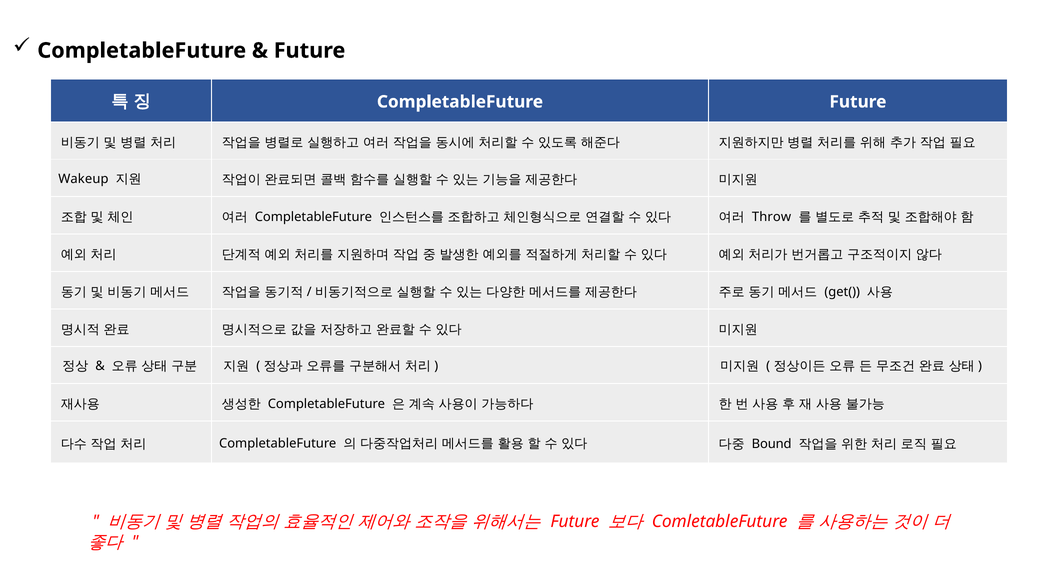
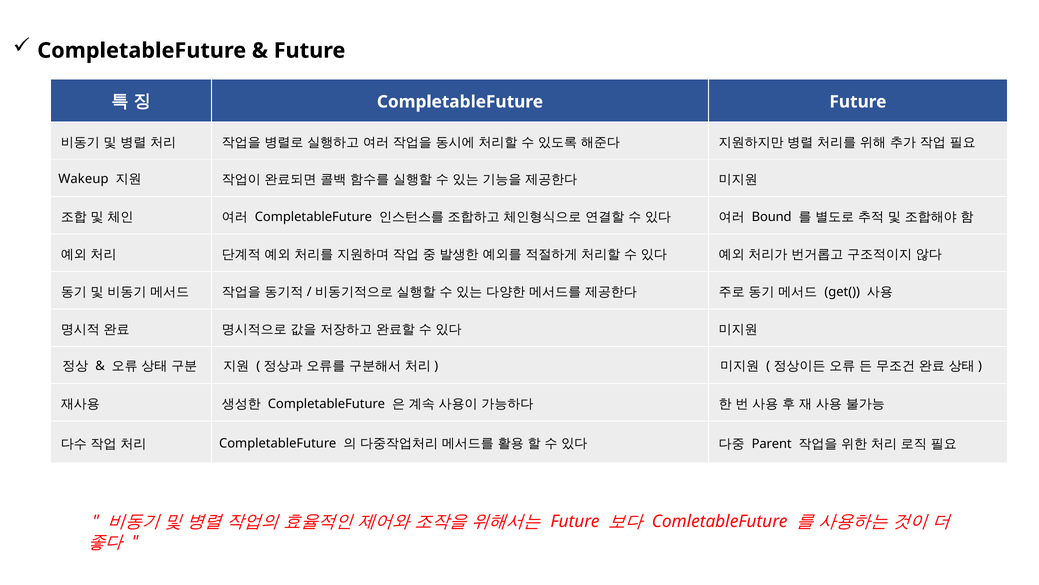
Throw: Throw -> Bound (772, 217)
Bound: Bound -> Parent (772, 443)
